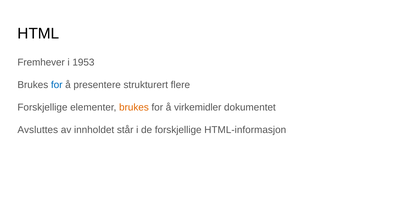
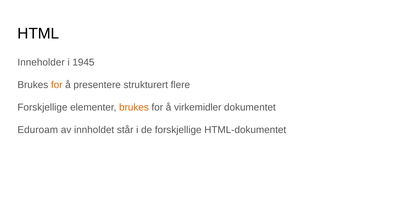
Fremhever: Fremhever -> Inneholder (41, 62)
1953: 1953 -> 1945 (83, 62)
for colour: blue -> orange (57, 85)
Avsluttes: Avsluttes -> Eduroam (38, 130)
HTML-informasjon: HTML-informasjon -> HTML-dokumentet (245, 130)
